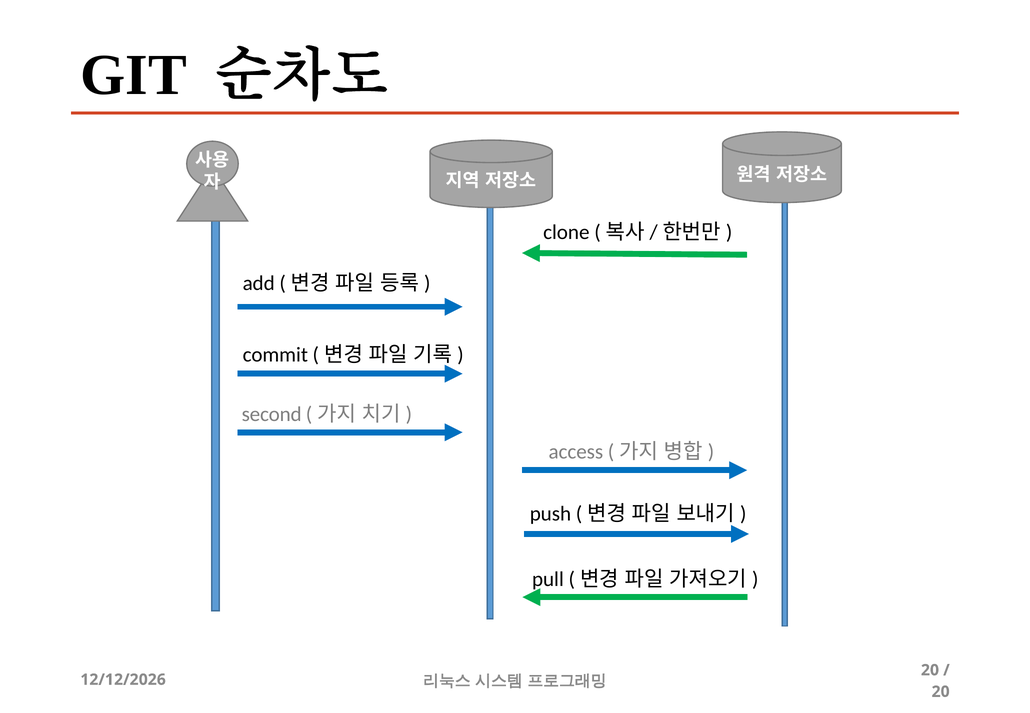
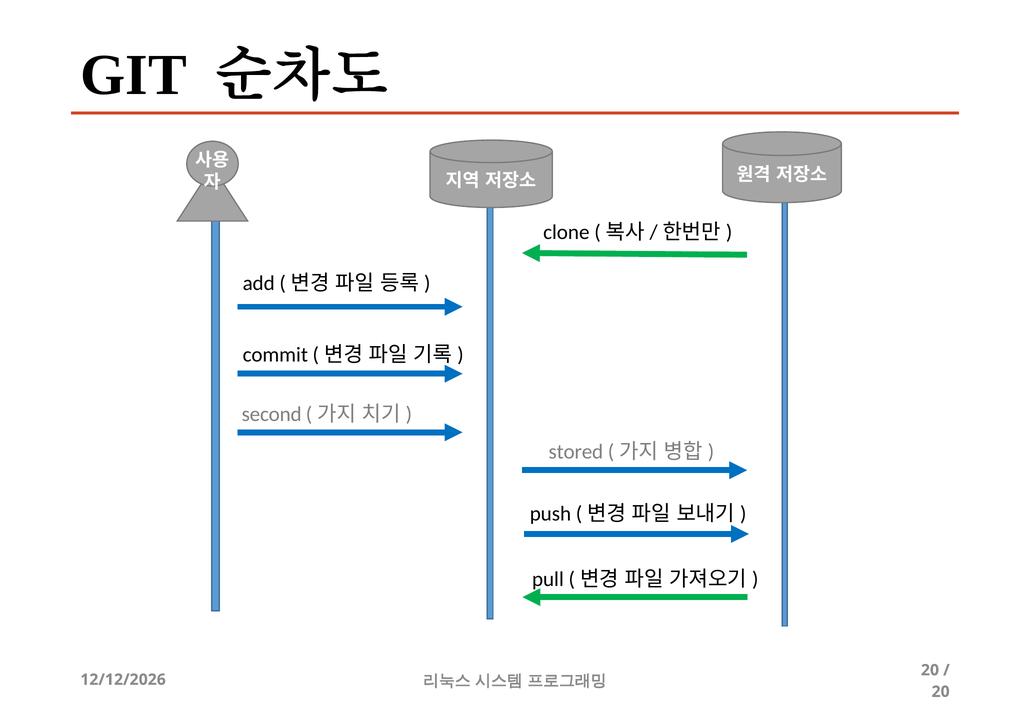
access: access -> stored (576, 452)
